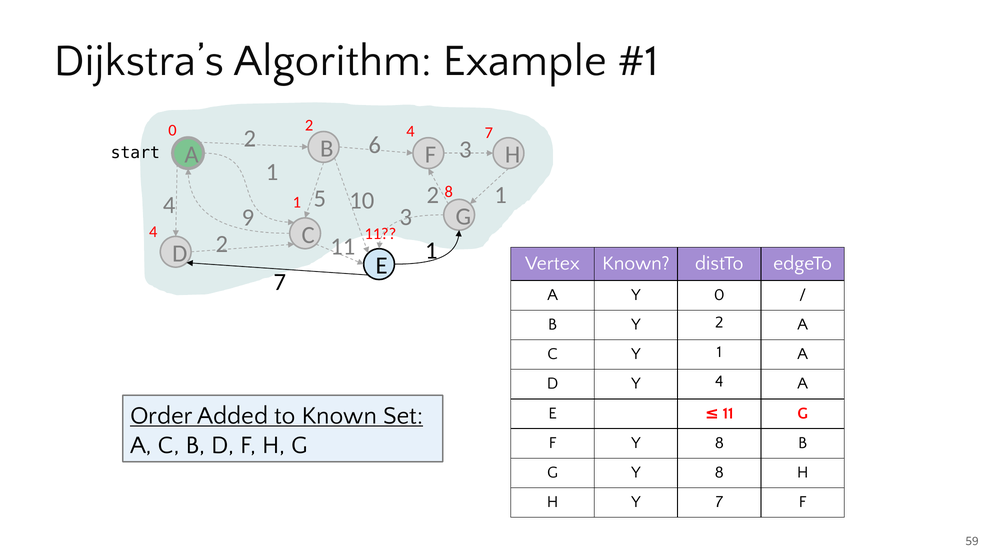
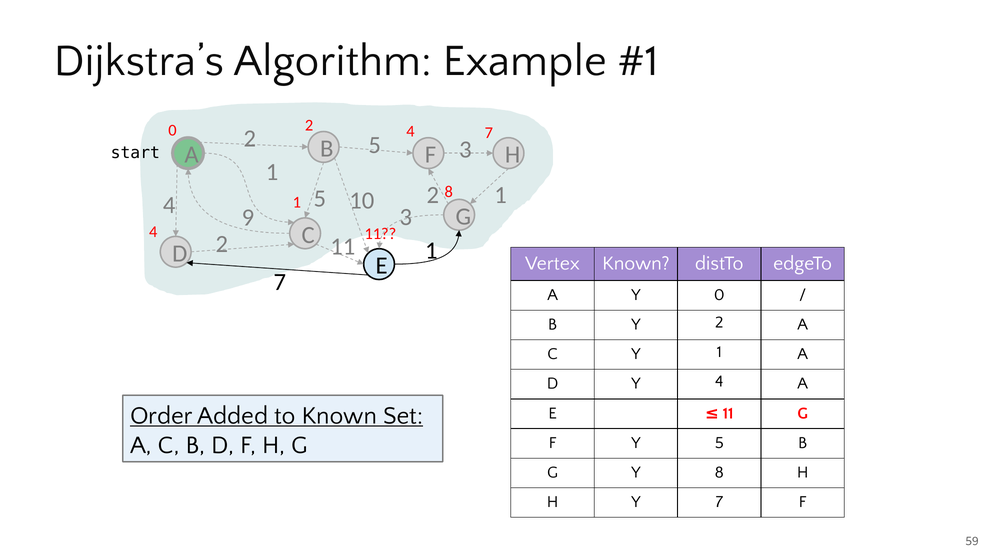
2 6: 6 -> 5 (375, 145)
F Y 8: 8 -> 5 (719, 442)
